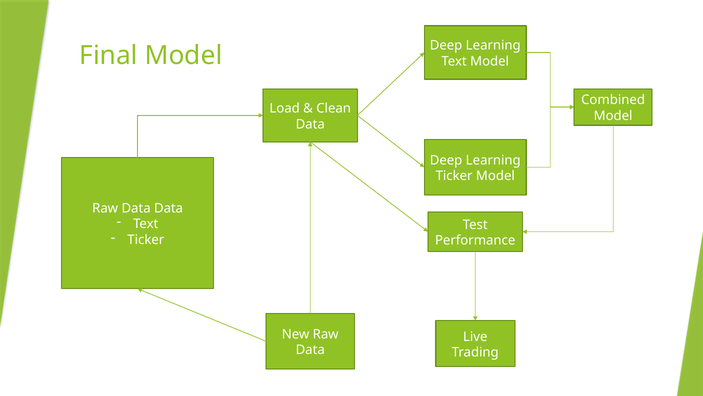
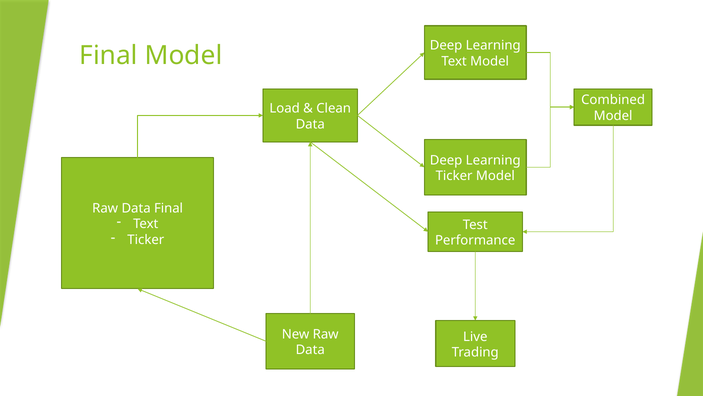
Data Data: Data -> Final (169, 208)
